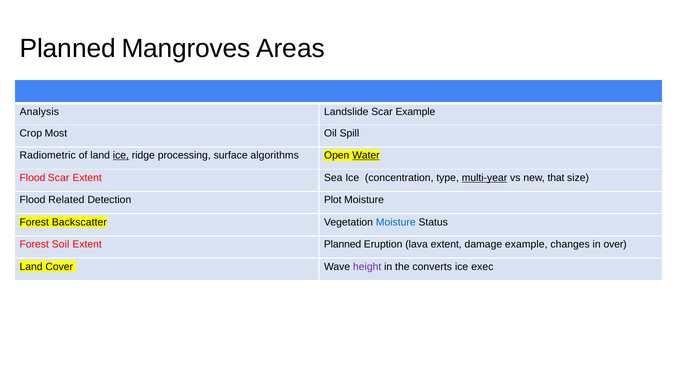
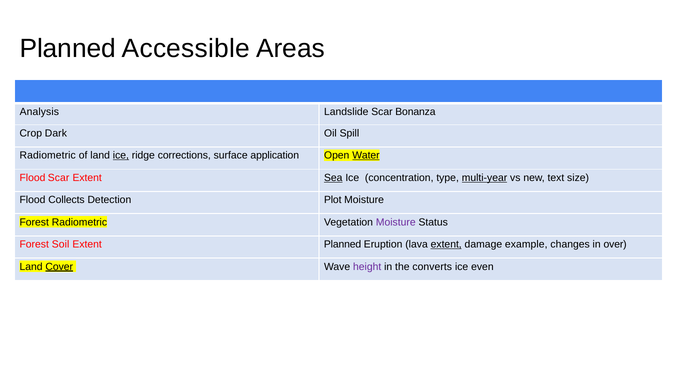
Mangroves: Mangroves -> Accessible (186, 49)
Scar Example: Example -> Bonanza (415, 112)
Most: Most -> Dark (56, 133)
processing: processing -> corrections (184, 155)
algorithms: algorithms -> application (275, 155)
Sea underline: none -> present (333, 178)
that: that -> text (556, 178)
Related: Related -> Collects (66, 200)
Forest Backscatter: Backscatter -> Radiometric (79, 222)
Moisture colour: blue -> purple (396, 222)
extent underline: none -> present (446, 244)
Cover underline: none -> present (59, 266)
exec: exec -> even (482, 266)
